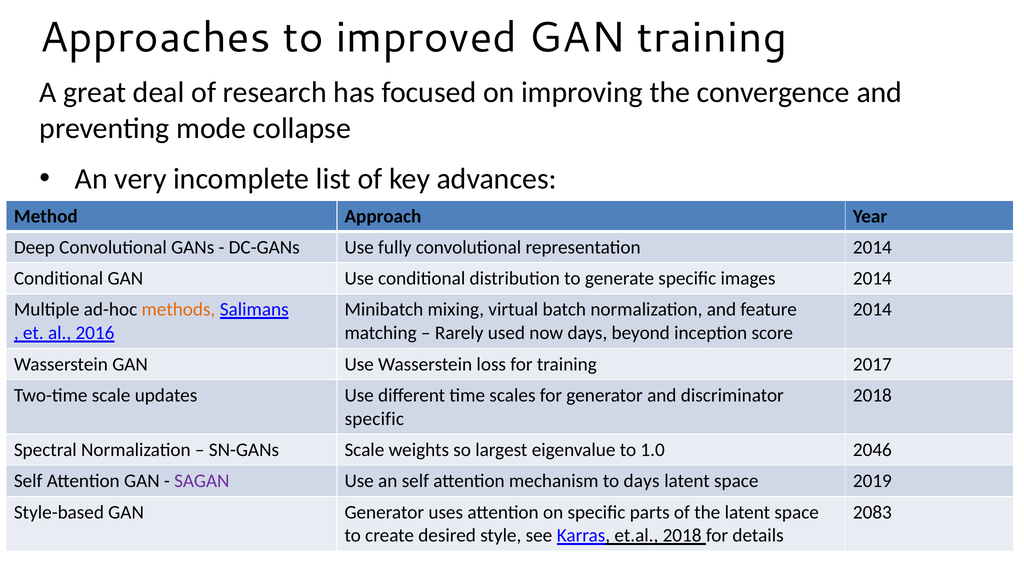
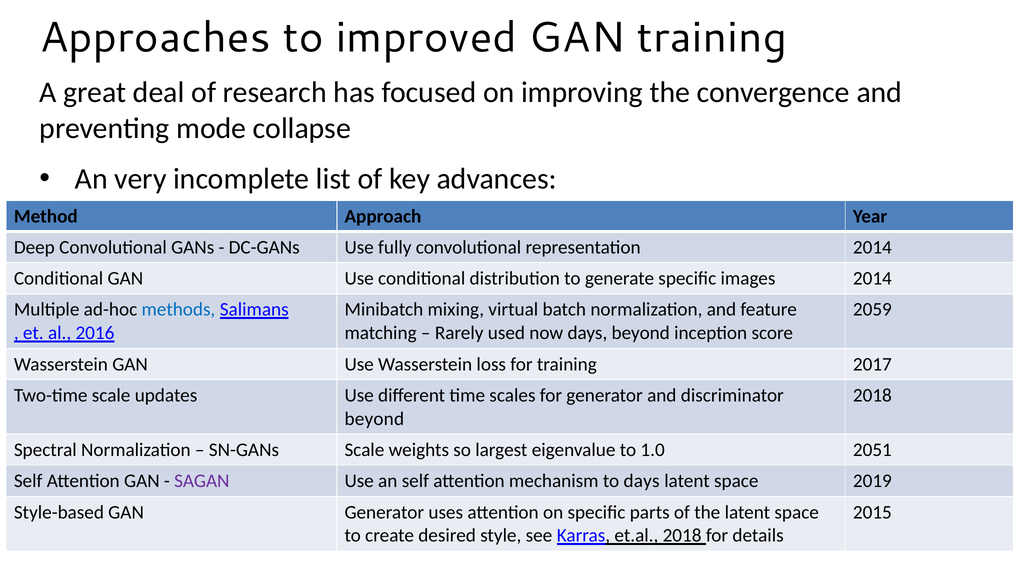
methods colour: orange -> blue (178, 310)
2014: 2014 -> 2059 (872, 310)
specific: specific -> beyond (374, 419)
2046: 2046 -> 2051 (872, 450)
2083: 2083 -> 2015 (872, 512)
